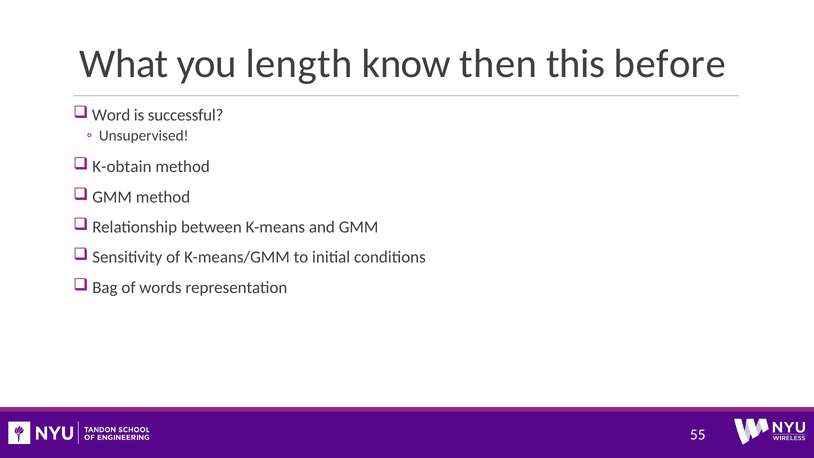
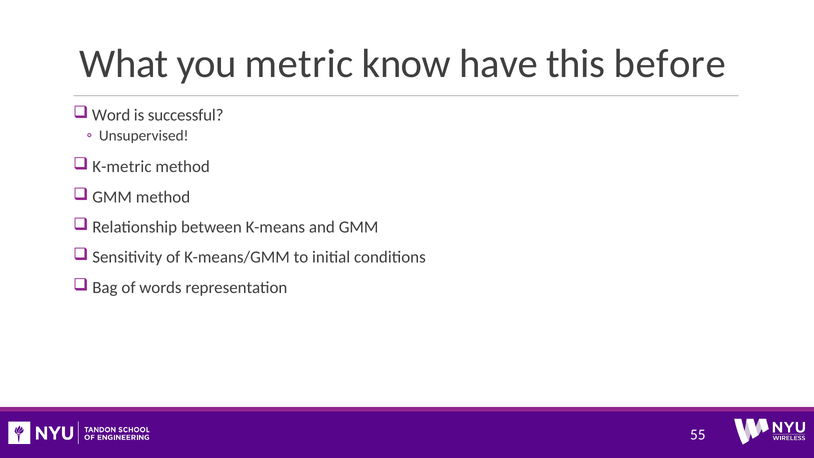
length: length -> metric (299, 64)
then: then -> have (499, 64)
K-obtain: K-obtain -> K-metric (122, 167)
